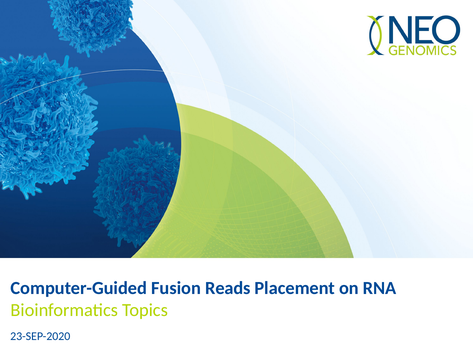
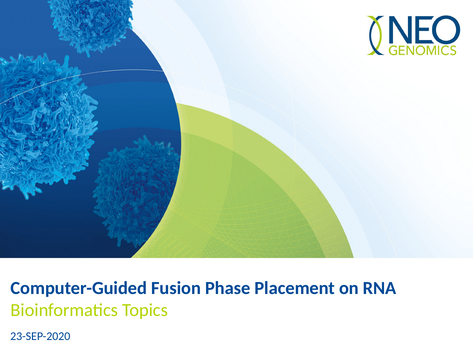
Reads: Reads -> Phase (228, 288)
